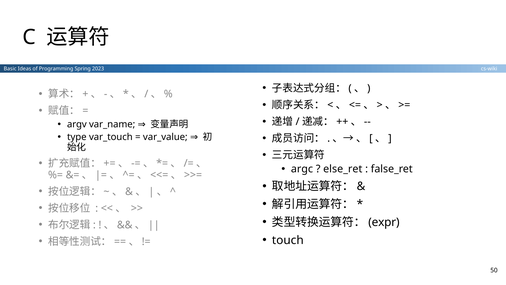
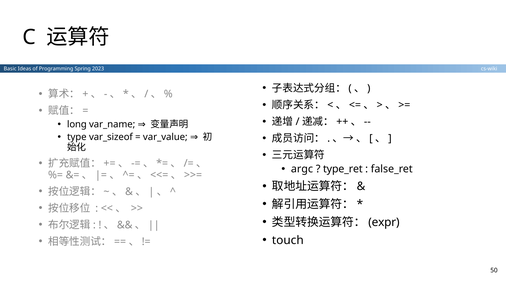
argv: argv -> long (77, 124)
var_touch: var_touch -> var_sizeof (111, 137)
else_ret: else_ret -> type_ret (343, 169)
